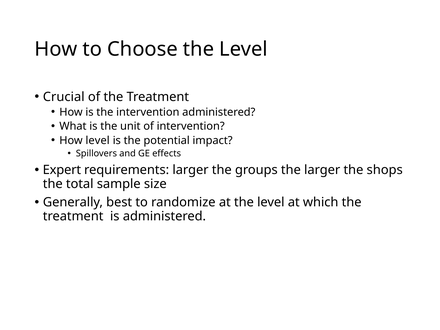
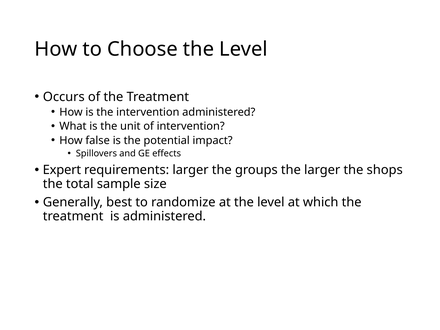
Crucial: Crucial -> Occurs (64, 97)
How level: level -> false (98, 140)
